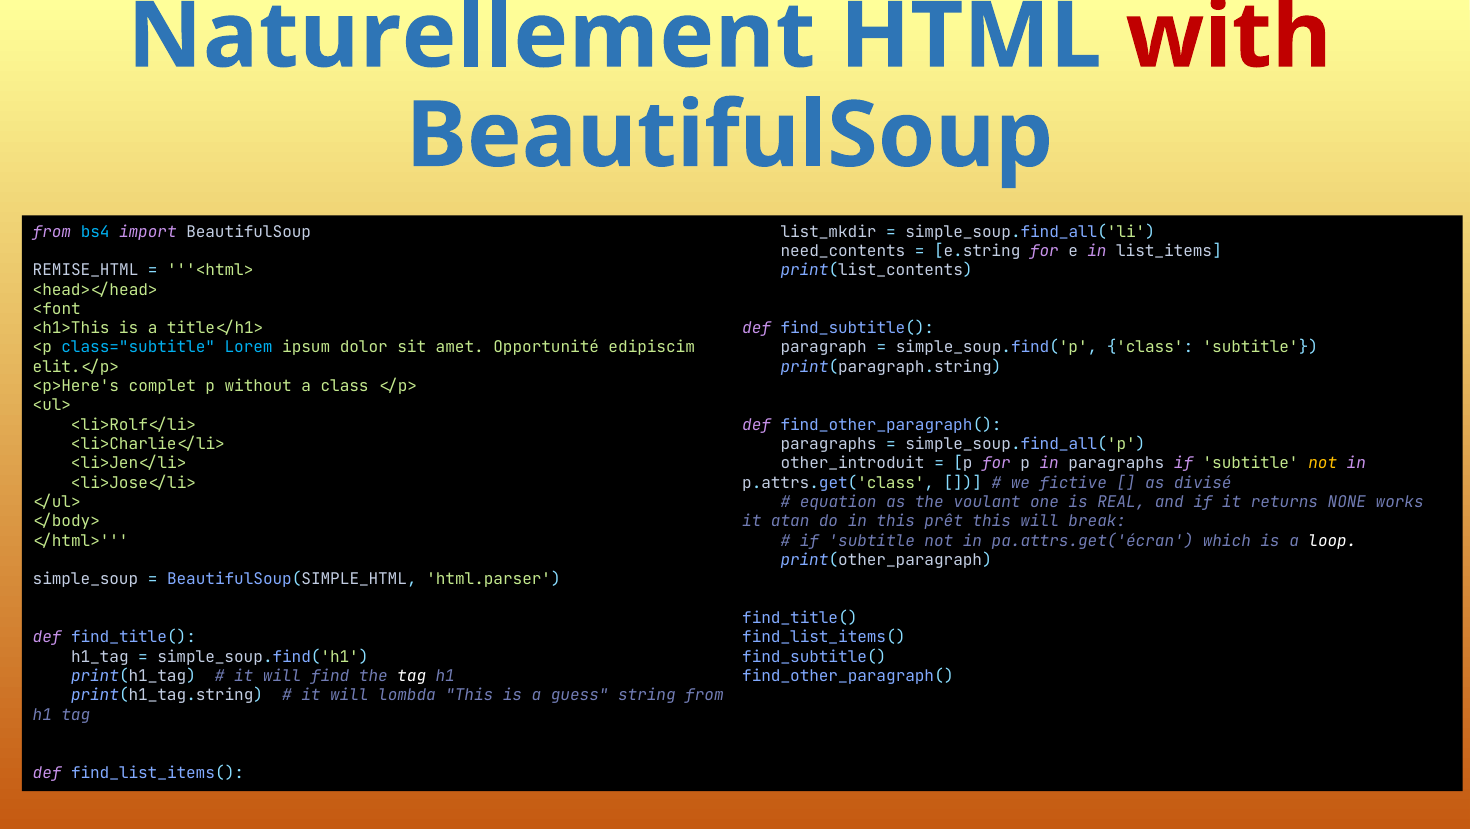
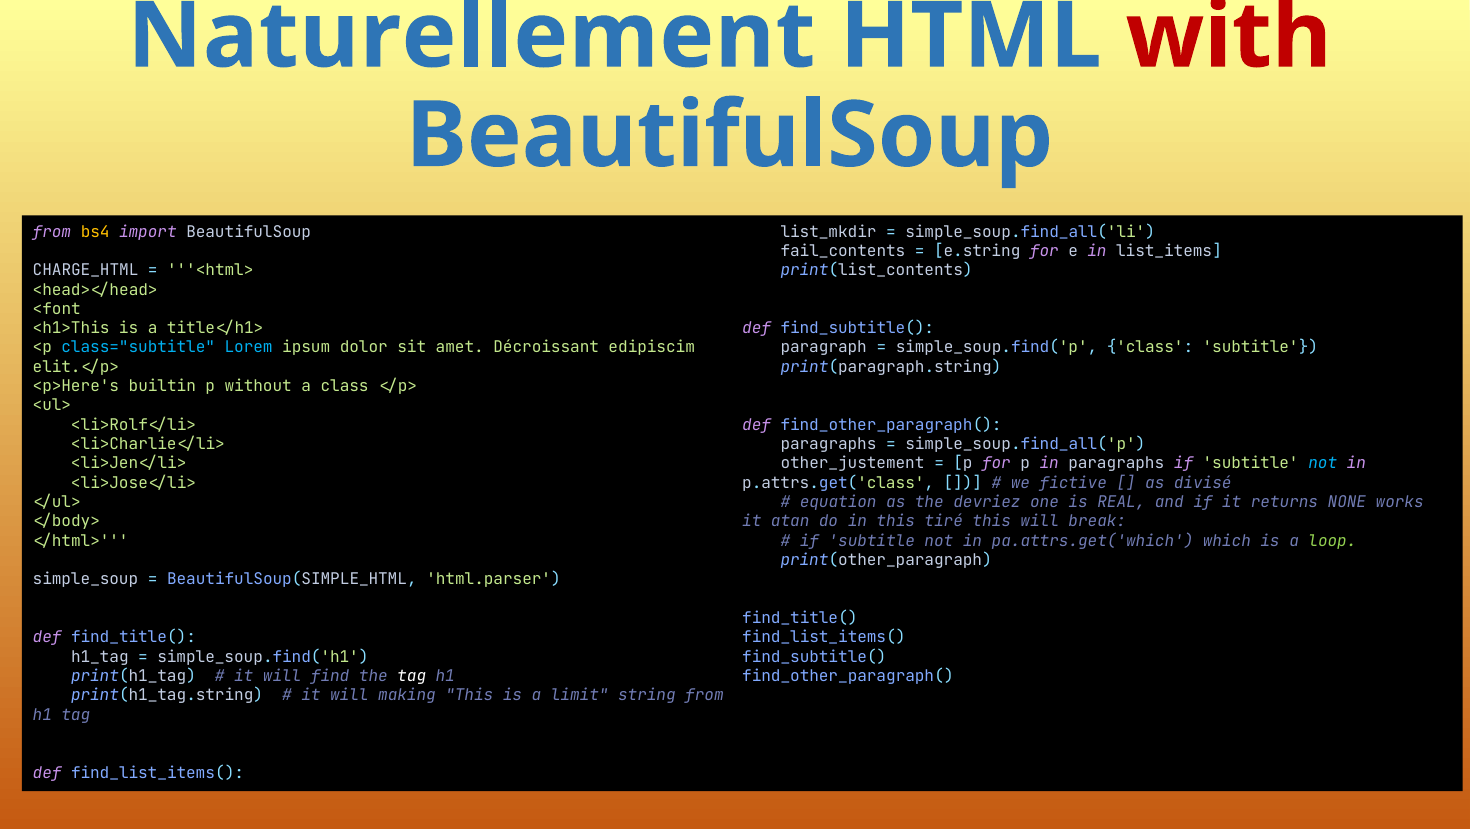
bs4 colour: light blue -> yellow (95, 232)
need_contents: need_contents -> fail_contents (843, 251)
REMISE_HTML: REMISE_HTML -> CHARGE_HTML (86, 270)
Opportunité: Opportunité -> Décroissant (546, 347)
complet: complet -> builtin (162, 386)
other_introduit: other_introduit -> other_justement (853, 463)
not colour: yellow -> light blue (1323, 463)
voulant: voulant -> devriez (987, 502)
prêt: prêt -> tiré (944, 521)
pa.attrs.get('écran: pa.attrs.get('écran -> pa.attrs.get('which (1093, 541)
loop colour: white -> light green (1332, 541)
lombda: lombda -> making (407, 695)
guess: guess -> limit (580, 695)
